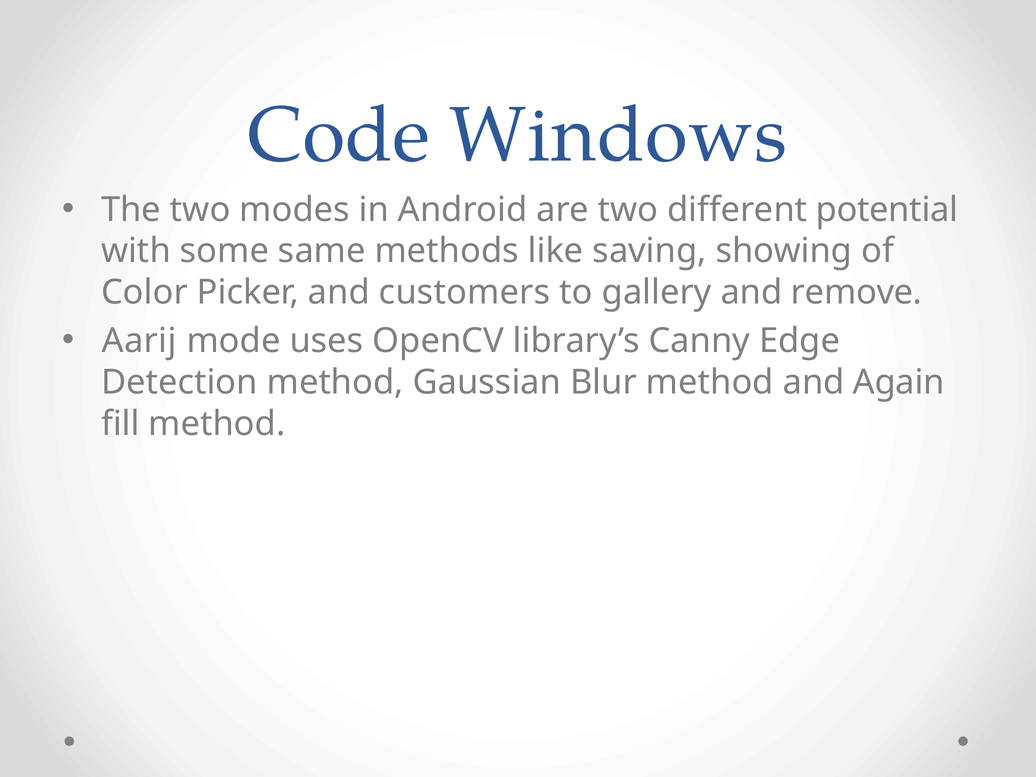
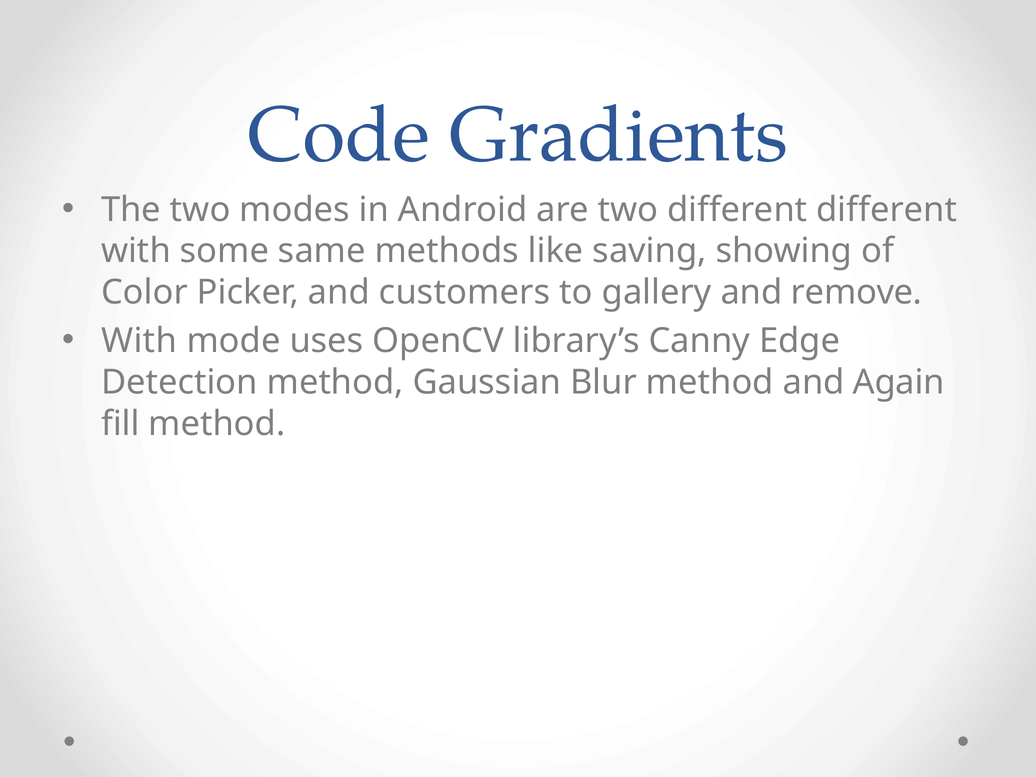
Windows: Windows -> Gradients (619, 135)
different potential: potential -> different (887, 210)
Aarij: Aarij -> With (139, 341)
